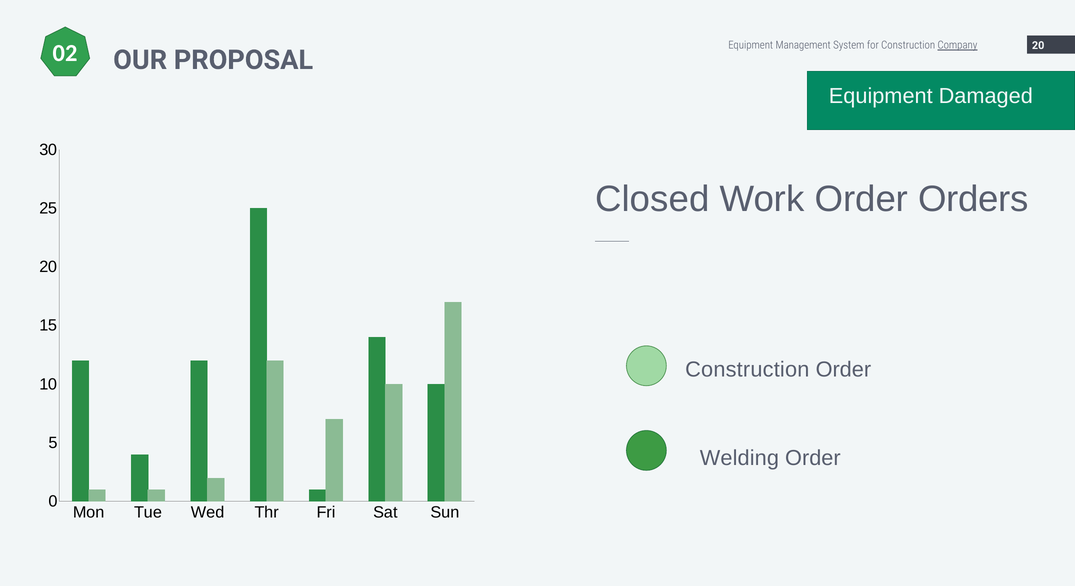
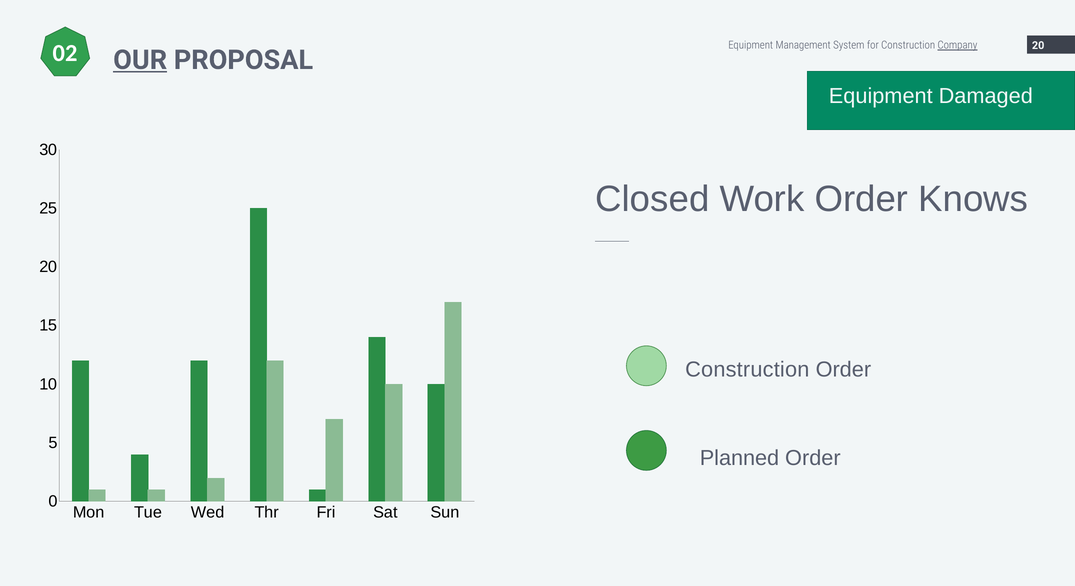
OUR underline: none -> present (140, 60)
Orders: Orders -> Knows (973, 200)
Welding: Welding -> Planned (739, 458)
